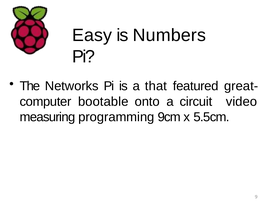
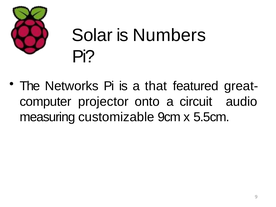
Easy: Easy -> Solar (92, 35)
bootable: bootable -> projector (103, 102)
video: video -> audio (242, 102)
programming: programming -> customizable (116, 117)
